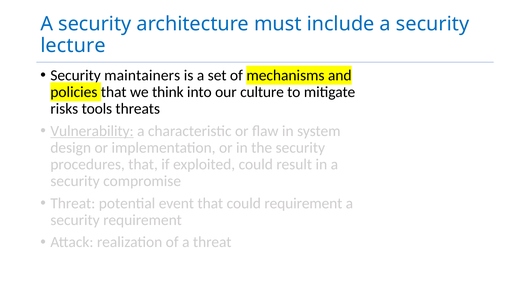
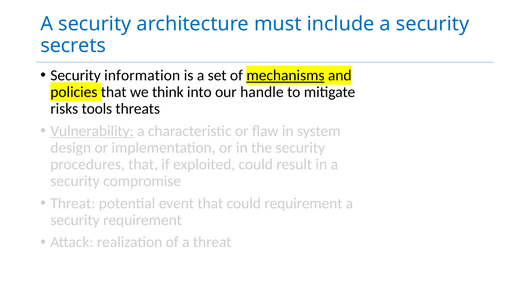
lecture: lecture -> secrets (73, 46)
maintainers: maintainers -> information (142, 75)
mechanisms underline: none -> present (285, 75)
culture: culture -> handle (262, 92)
